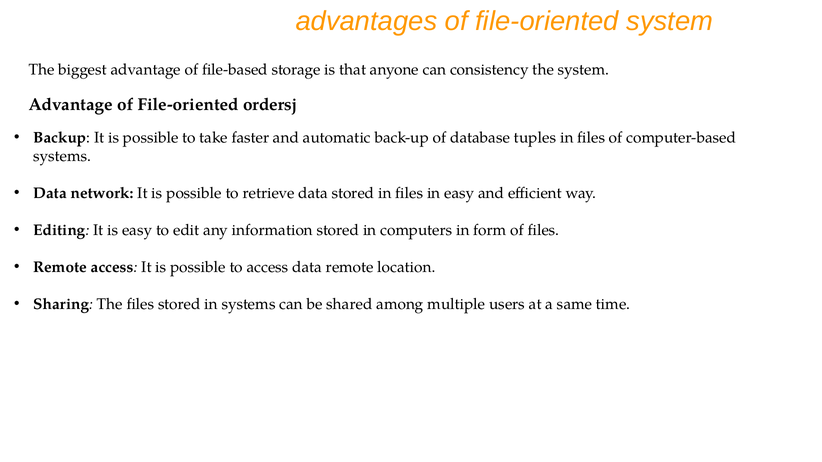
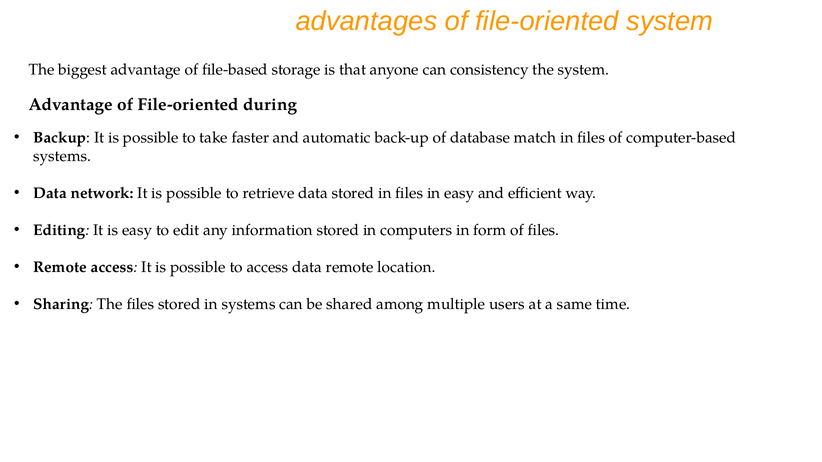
ordersj: ordersj -> during (270, 105)
tuples: tuples -> match (535, 138)
